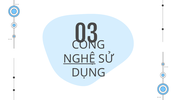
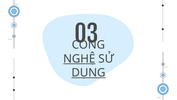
DỤNG underline: none -> present (88, 72)
